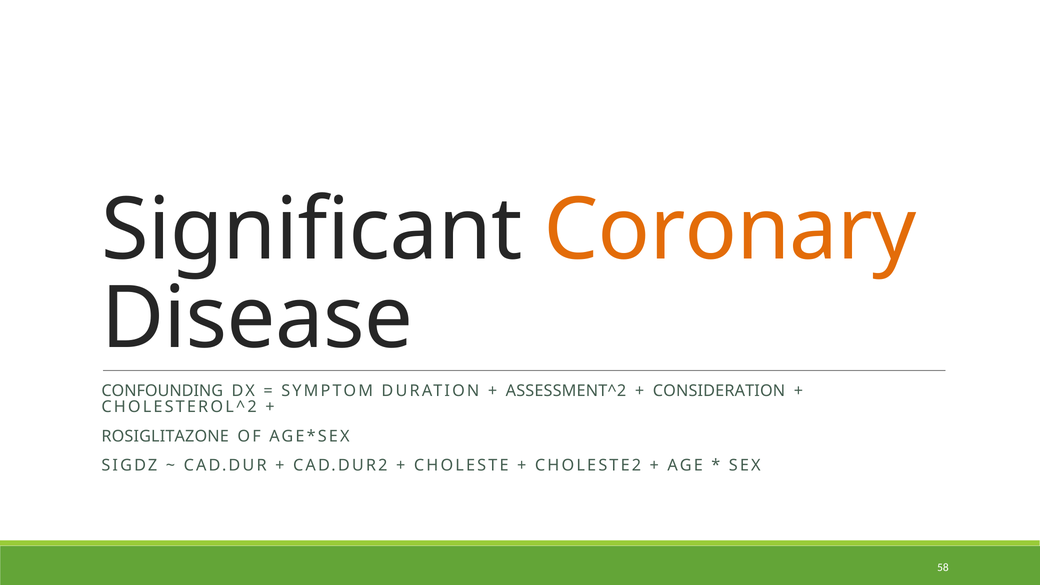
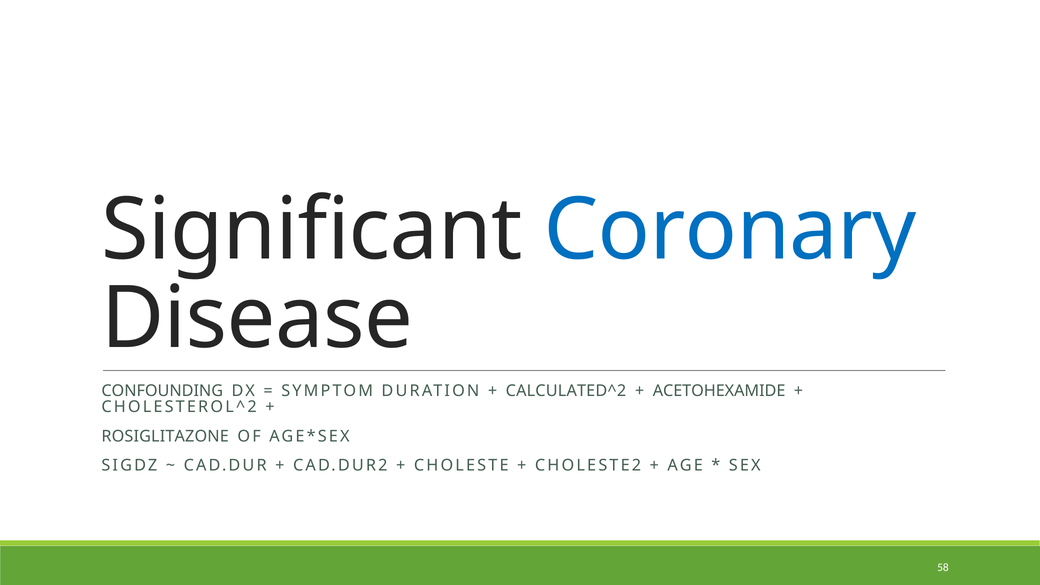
Coronary colour: orange -> blue (730, 230)
ASSESSMENT^2: ASSESSMENT^2 -> CALCULATED^2 (566, 391)
CONSIDERATION: CONSIDERATION -> ACETOHEXAMIDE (719, 391)
